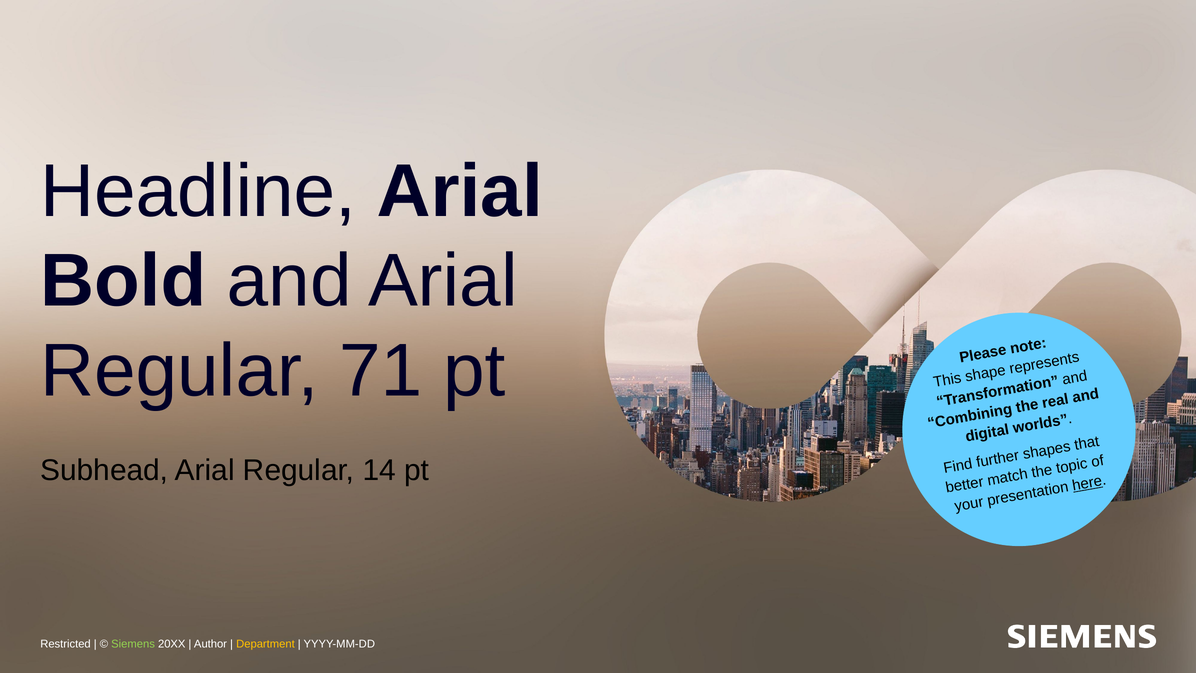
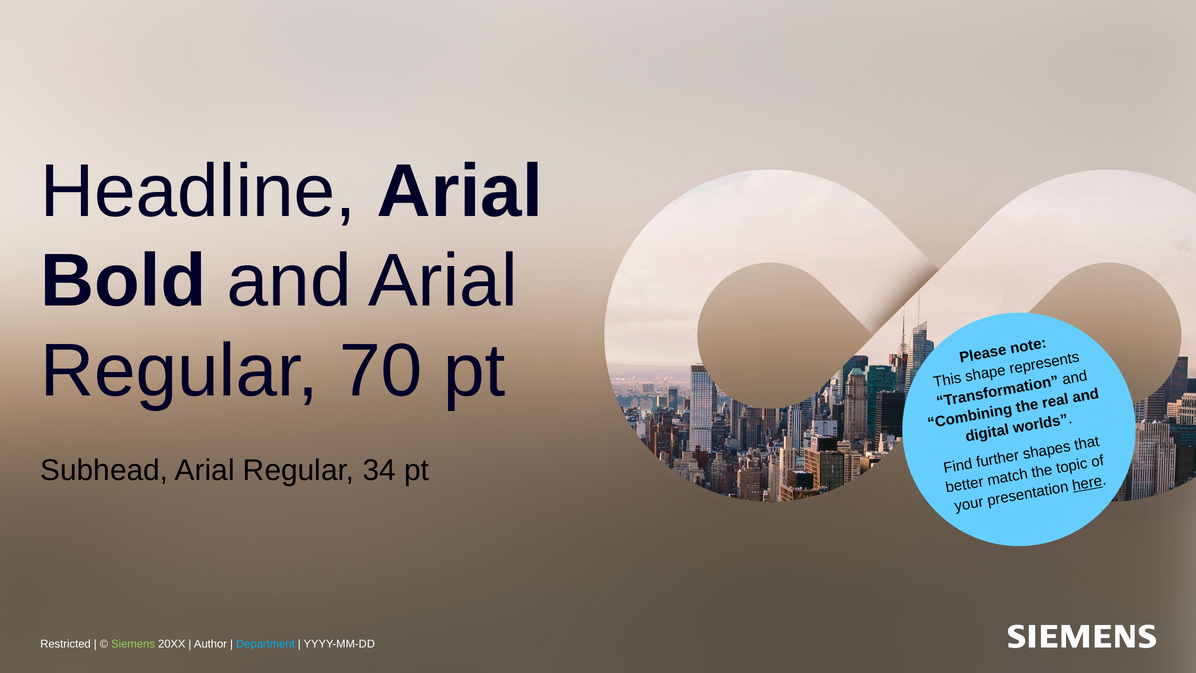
71: 71 -> 70 (381, 371)
14: 14 -> 34 (379, 470)
Department colour: yellow -> light blue (265, 644)
